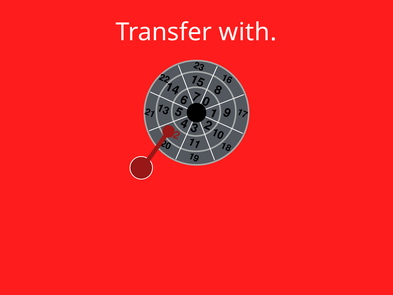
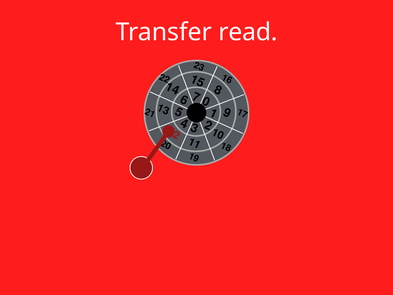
with: with -> read (248, 32)
